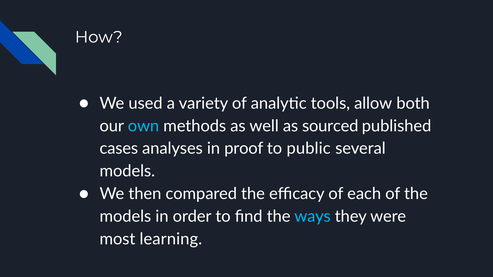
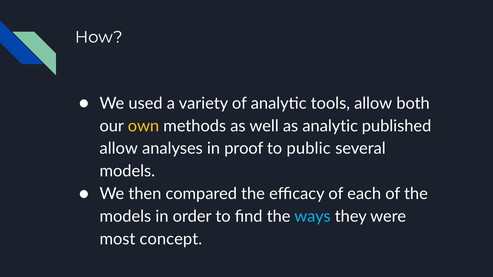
own colour: light blue -> yellow (143, 126)
as sourced: sourced -> analytic (330, 126)
cases: cases -> allow (119, 149)
learning: learning -> concept (171, 239)
